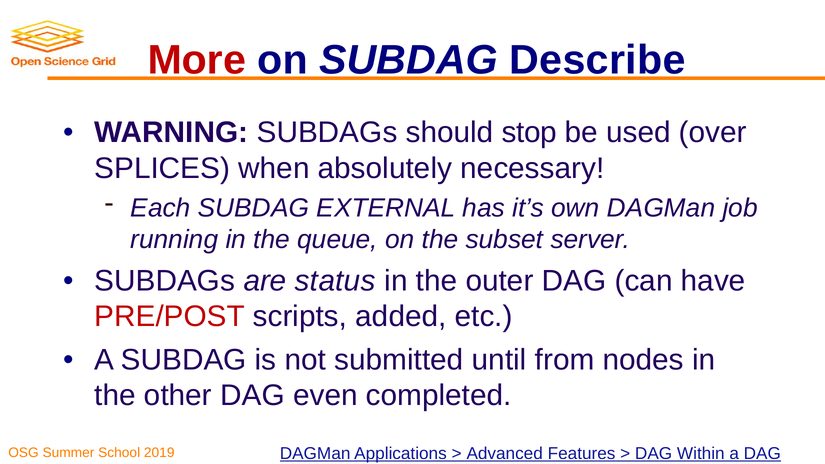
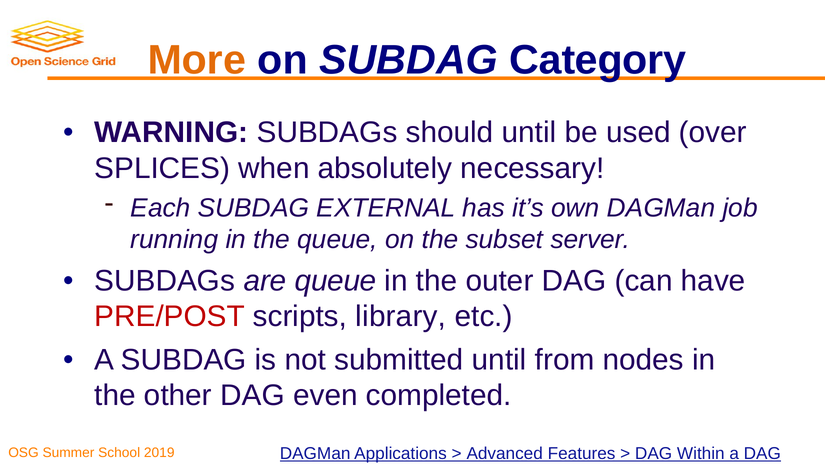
More colour: red -> orange (197, 60)
Describe: Describe -> Category (598, 60)
should stop: stop -> until (529, 133)
are status: status -> queue (336, 281)
added: added -> library (401, 317)
